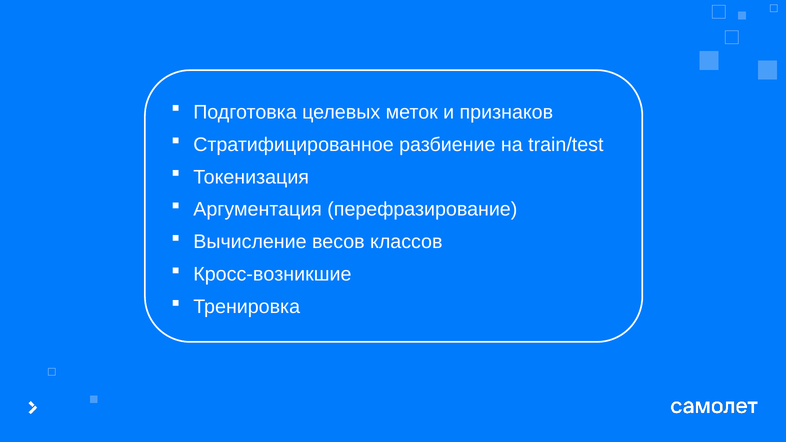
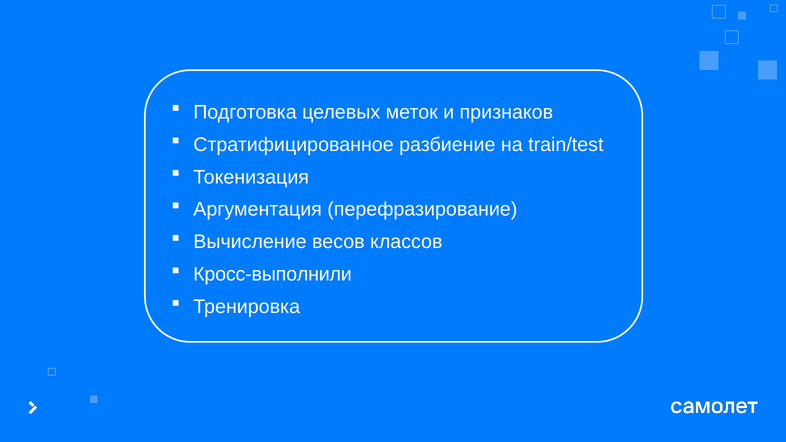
Кросс-возникшие: Кросс-возникшие -> Кросс-выполнили (273, 274)
